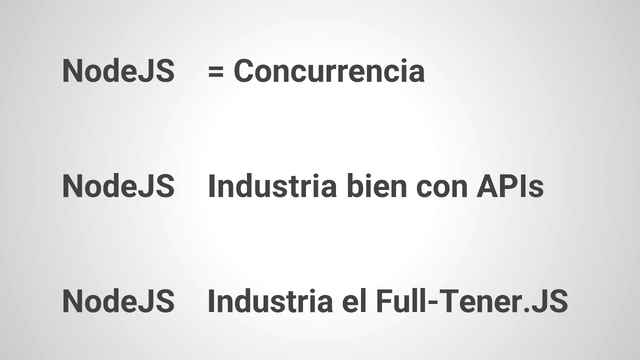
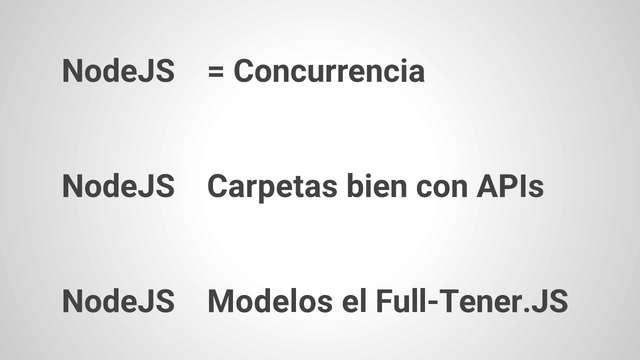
Industria: Industria -> Carpetas (272, 186)
Industria: Industria -> Modelos (270, 302)
